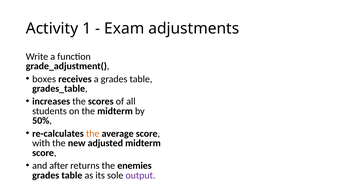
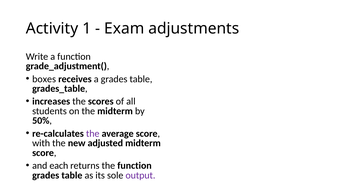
the colour: orange -> purple (93, 133)
after: after -> each (59, 165)
the enemies: enemies -> function (134, 165)
